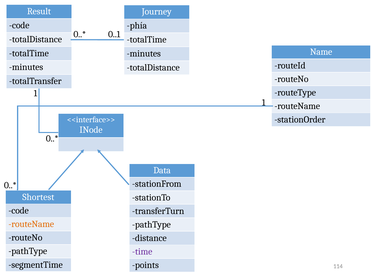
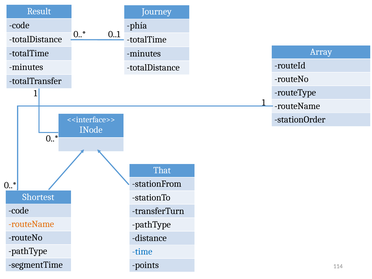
Name: Name -> Array (321, 52)
Data: Data -> That (162, 170)
time colour: purple -> blue (142, 252)
